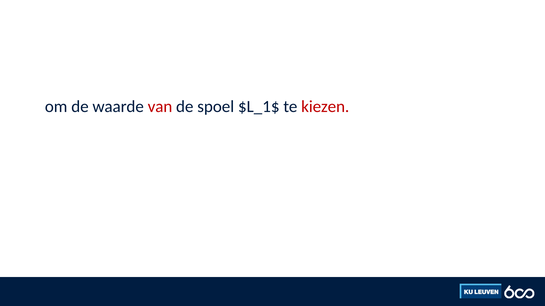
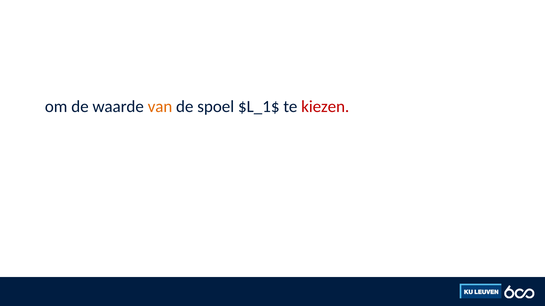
van colour: red -> orange (160, 107)
